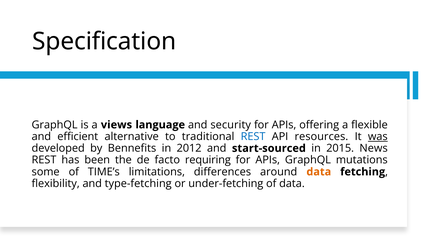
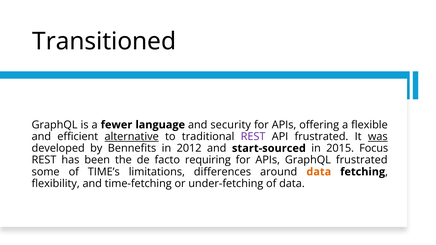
Specification: Specification -> Transitioned (104, 41)
views: views -> fewer (117, 125)
alternative underline: none -> present (132, 137)
REST colour: blue -> purple (253, 137)
API resources: resources -> frustrated (321, 137)
News: News -> Focus (374, 148)
GraphQL mutations: mutations -> frustrated (362, 160)
type-fetching: type-fetching -> time-fetching (138, 184)
